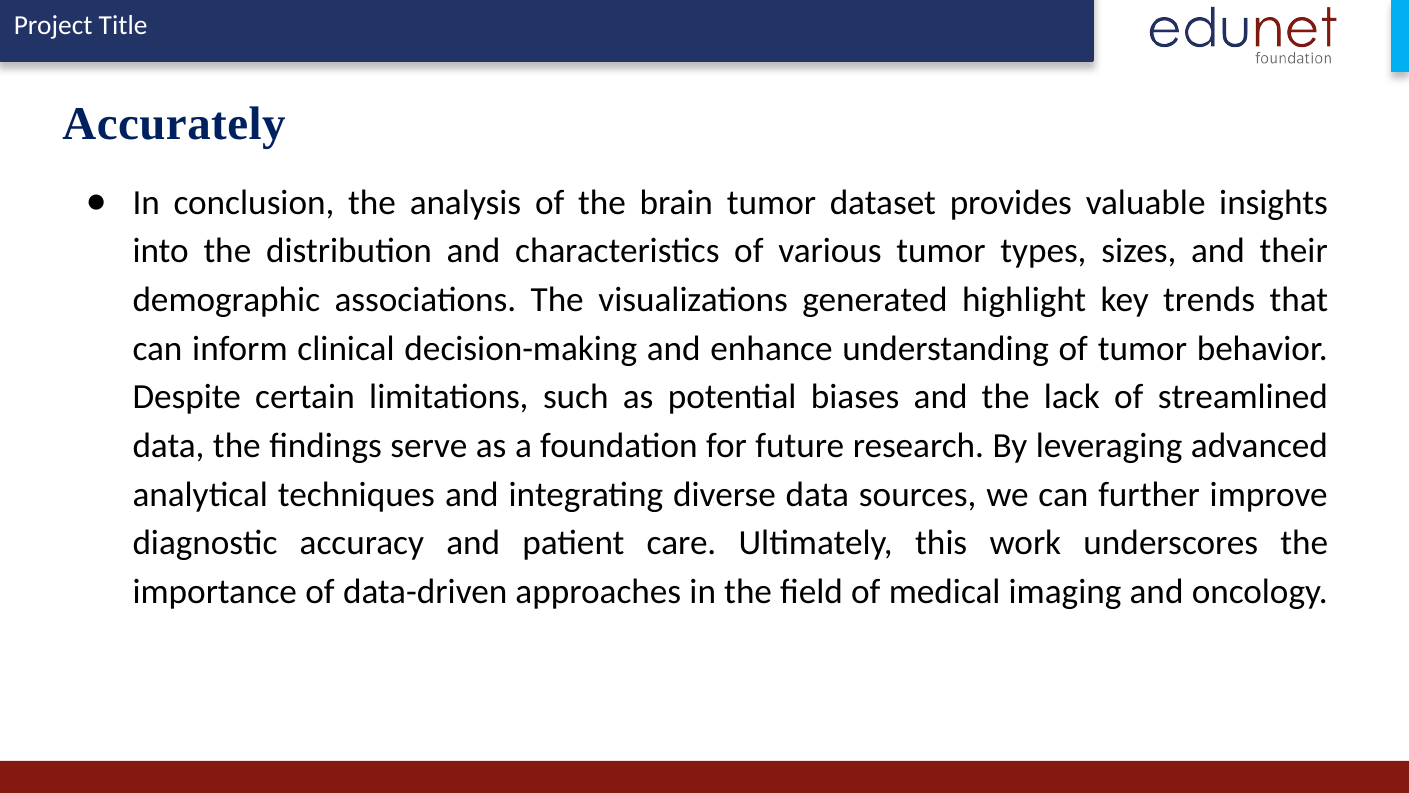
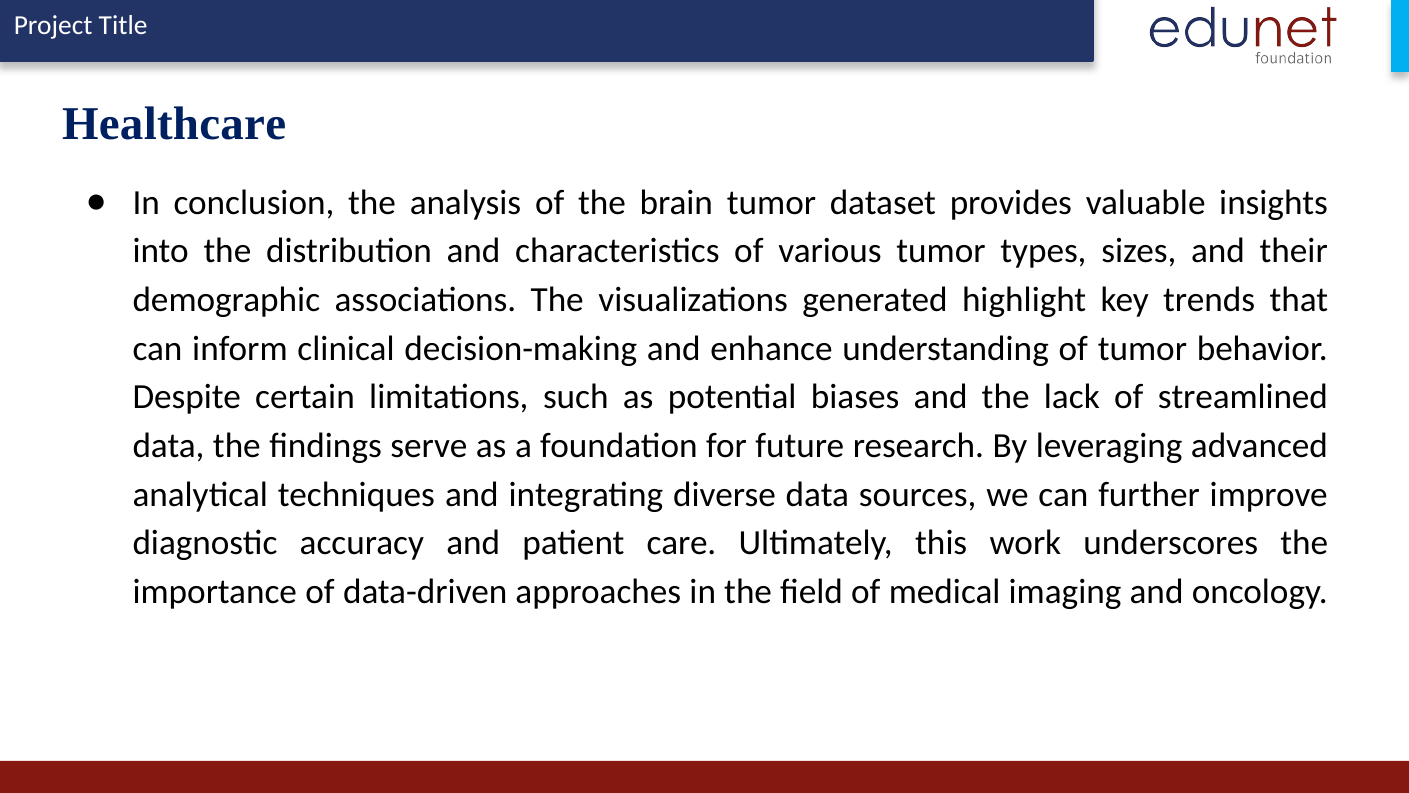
Accurately: Accurately -> Healthcare (174, 124)
